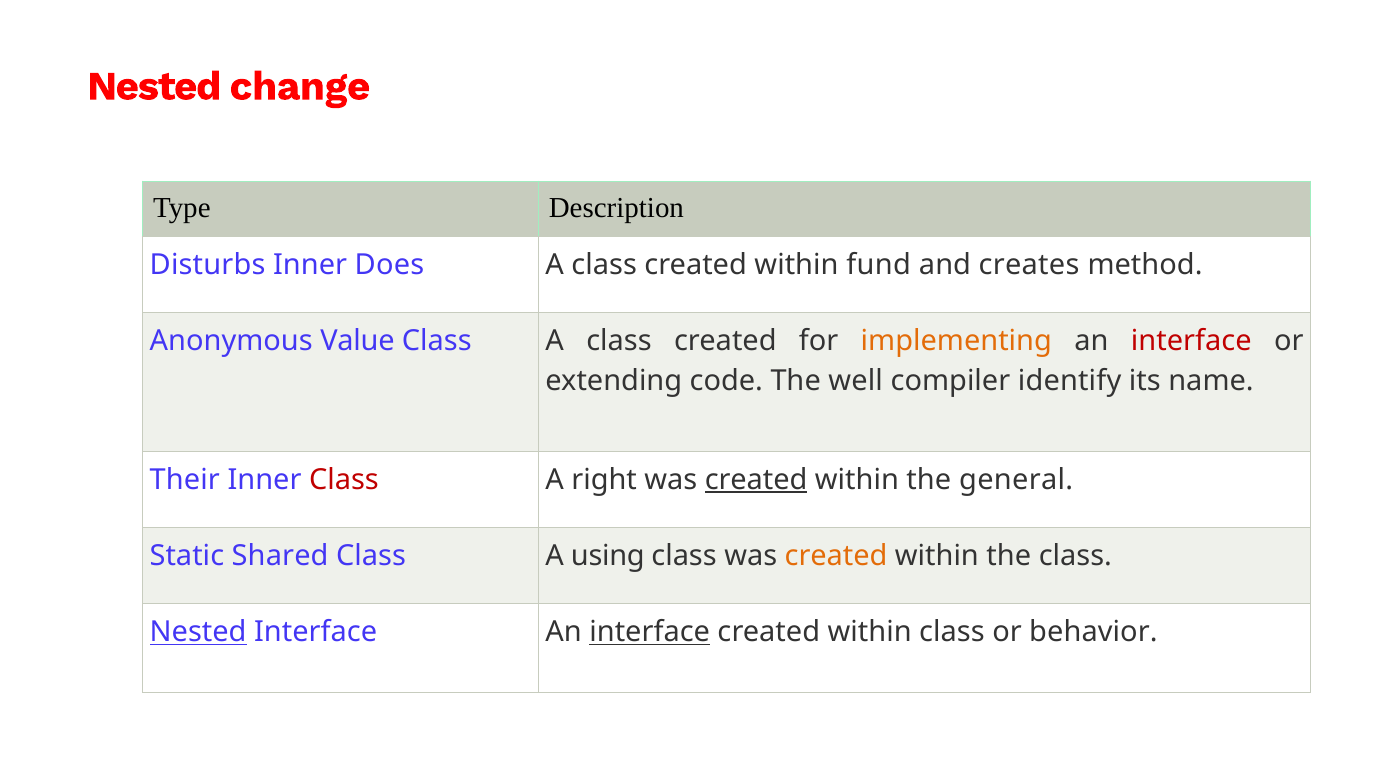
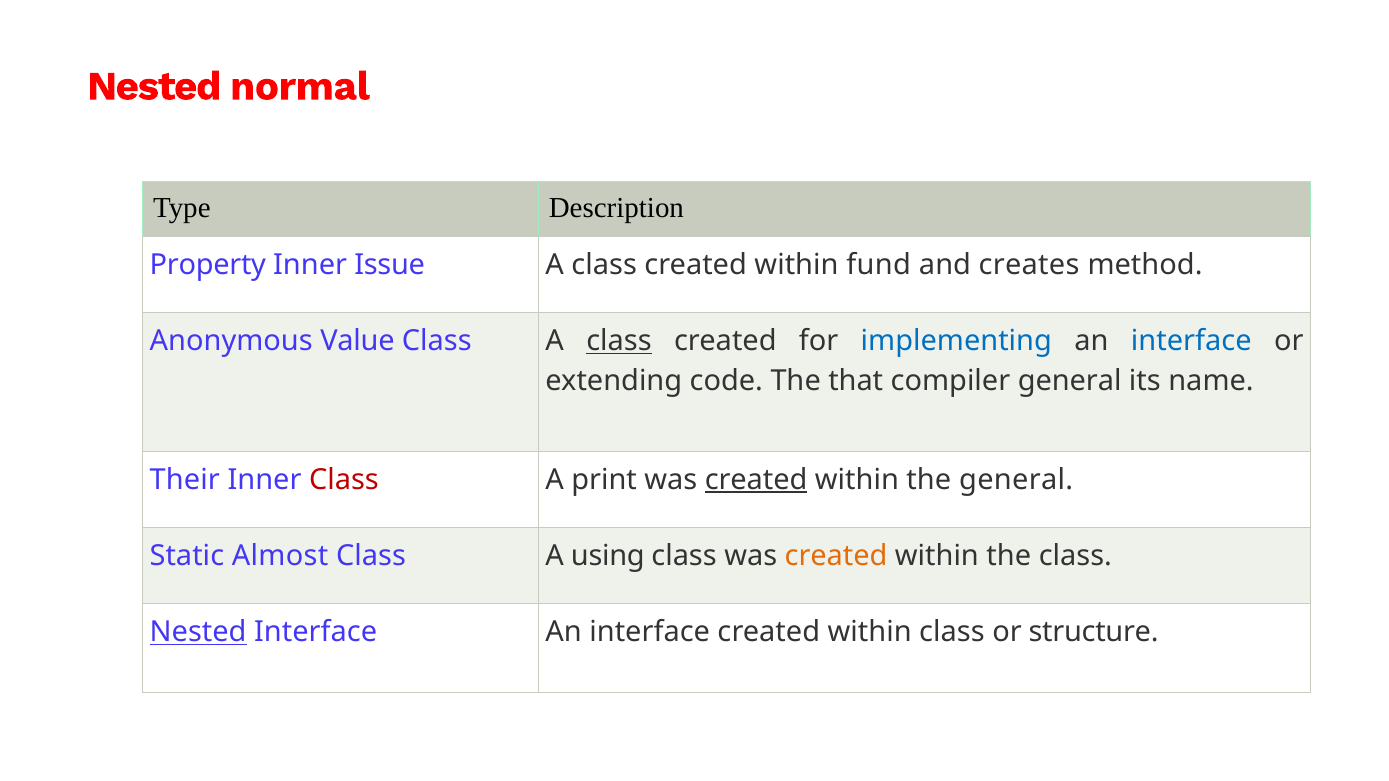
change: change -> normal (300, 86)
Disturbs: Disturbs -> Property (208, 265)
Does: Does -> Issue (390, 265)
class underline: none -> present (619, 341)
implementing colour: orange -> blue (956, 341)
interface colour: red -> blue (1191, 341)
well: well -> that (856, 381)
compiler identify: identify -> general (1070, 381)
right: right -> print (604, 480)
Shared: Shared -> Almost (280, 556)
interface underline: present -> none (650, 632)
behavior: behavior -> structure (1094, 632)
